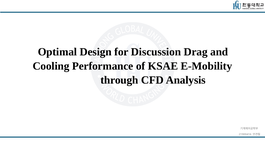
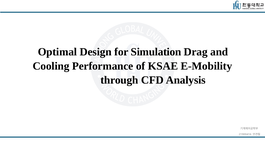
Discussion: Discussion -> Simulation (156, 52)
